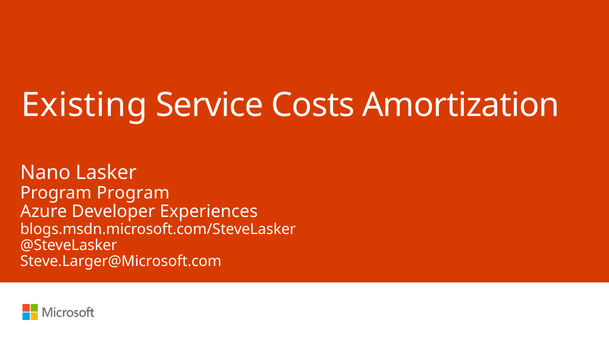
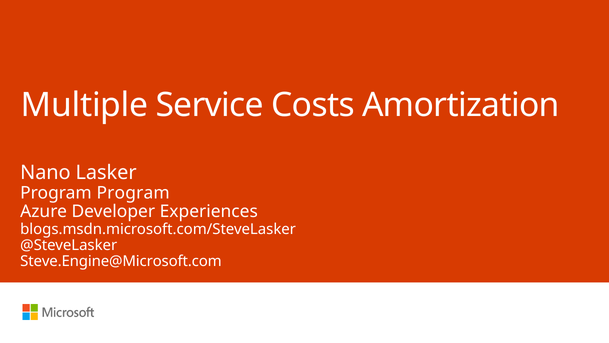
Existing: Existing -> Multiple (85, 105)
Steve.Larger@Microsoft.com: Steve.Larger@Microsoft.com -> Steve.Engine@Microsoft.com (121, 261)
